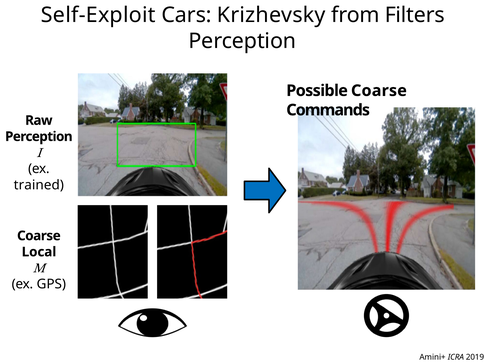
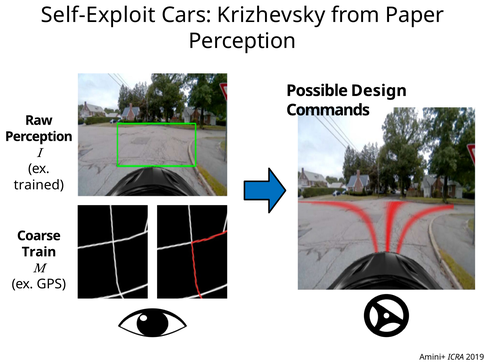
Filters: Filters -> Paper (415, 15)
Possible Coarse: Coarse -> Design (379, 91)
Local: Local -> Train (39, 252)
